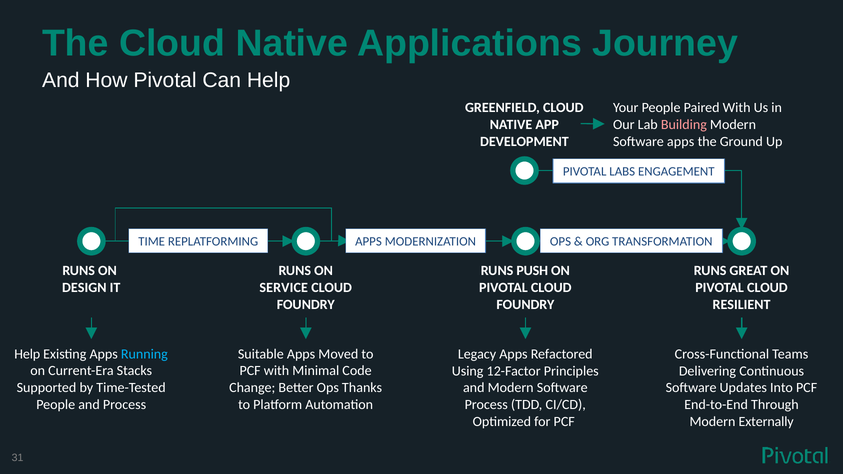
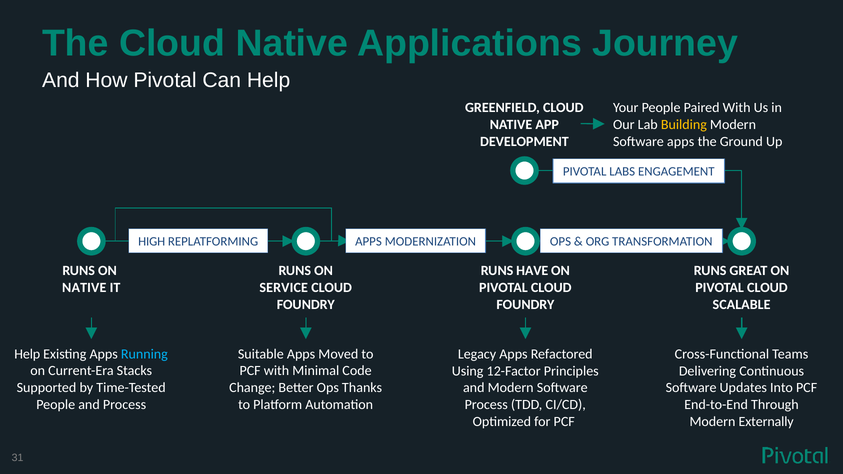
Building colour: pink -> yellow (684, 125)
TIME: TIME -> HIGH (152, 242)
PUSH: PUSH -> HAVE (532, 271)
DESIGN: DESIGN -> NATIVE (84, 288)
RESILIENT: RESILIENT -> SCALABLE (742, 305)
